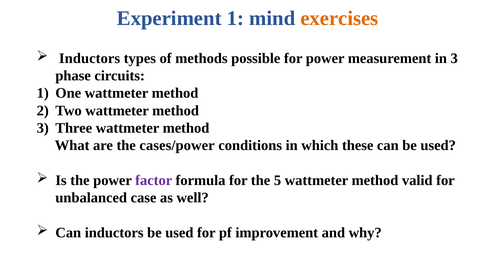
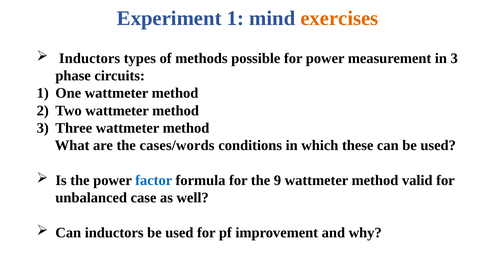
cases/power: cases/power -> cases/words (177, 146)
factor colour: purple -> blue (154, 180)
5: 5 -> 9 (277, 180)
